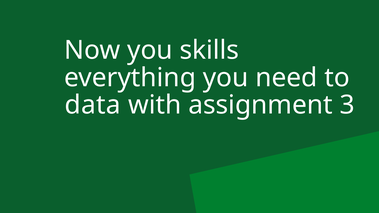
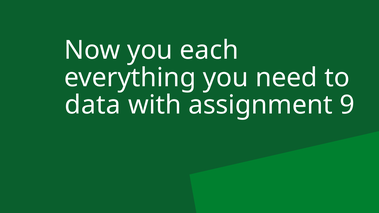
skills: skills -> each (209, 50)
3: 3 -> 9 (347, 105)
